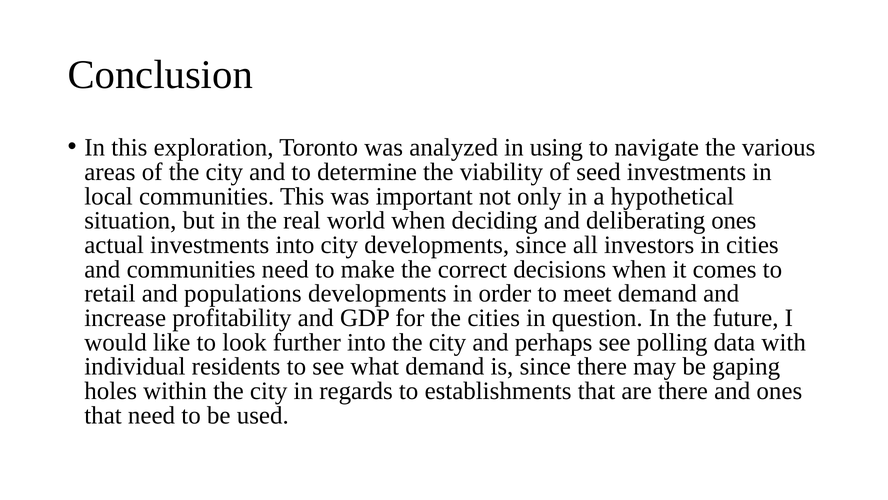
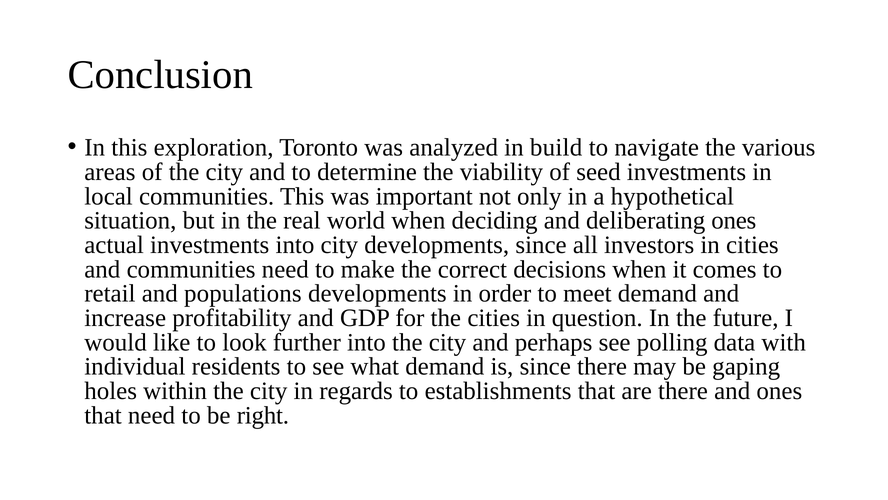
using: using -> build (556, 147)
used: used -> right (263, 415)
